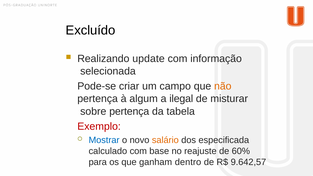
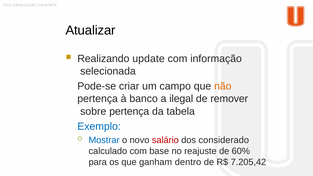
Excluído: Excluído -> Atualizar (91, 30)
algum: algum -> banco (144, 99)
misturar: misturar -> remover (229, 99)
Exemplo colour: red -> blue (99, 126)
salário colour: orange -> red (165, 140)
especificada: especificada -> considerado (224, 140)
9.642,57: 9.642,57 -> 7.205,42 (248, 162)
